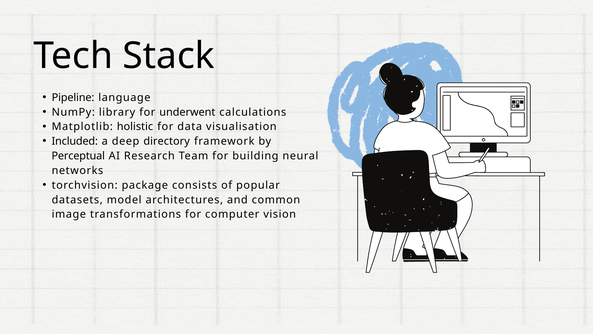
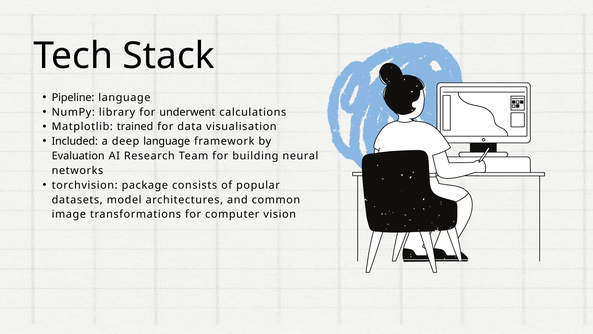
holistic: holistic -> trained (135, 127)
deep directory: directory -> language (167, 141)
Perceptual: Perceptual -> Evaluation (78, 156)
